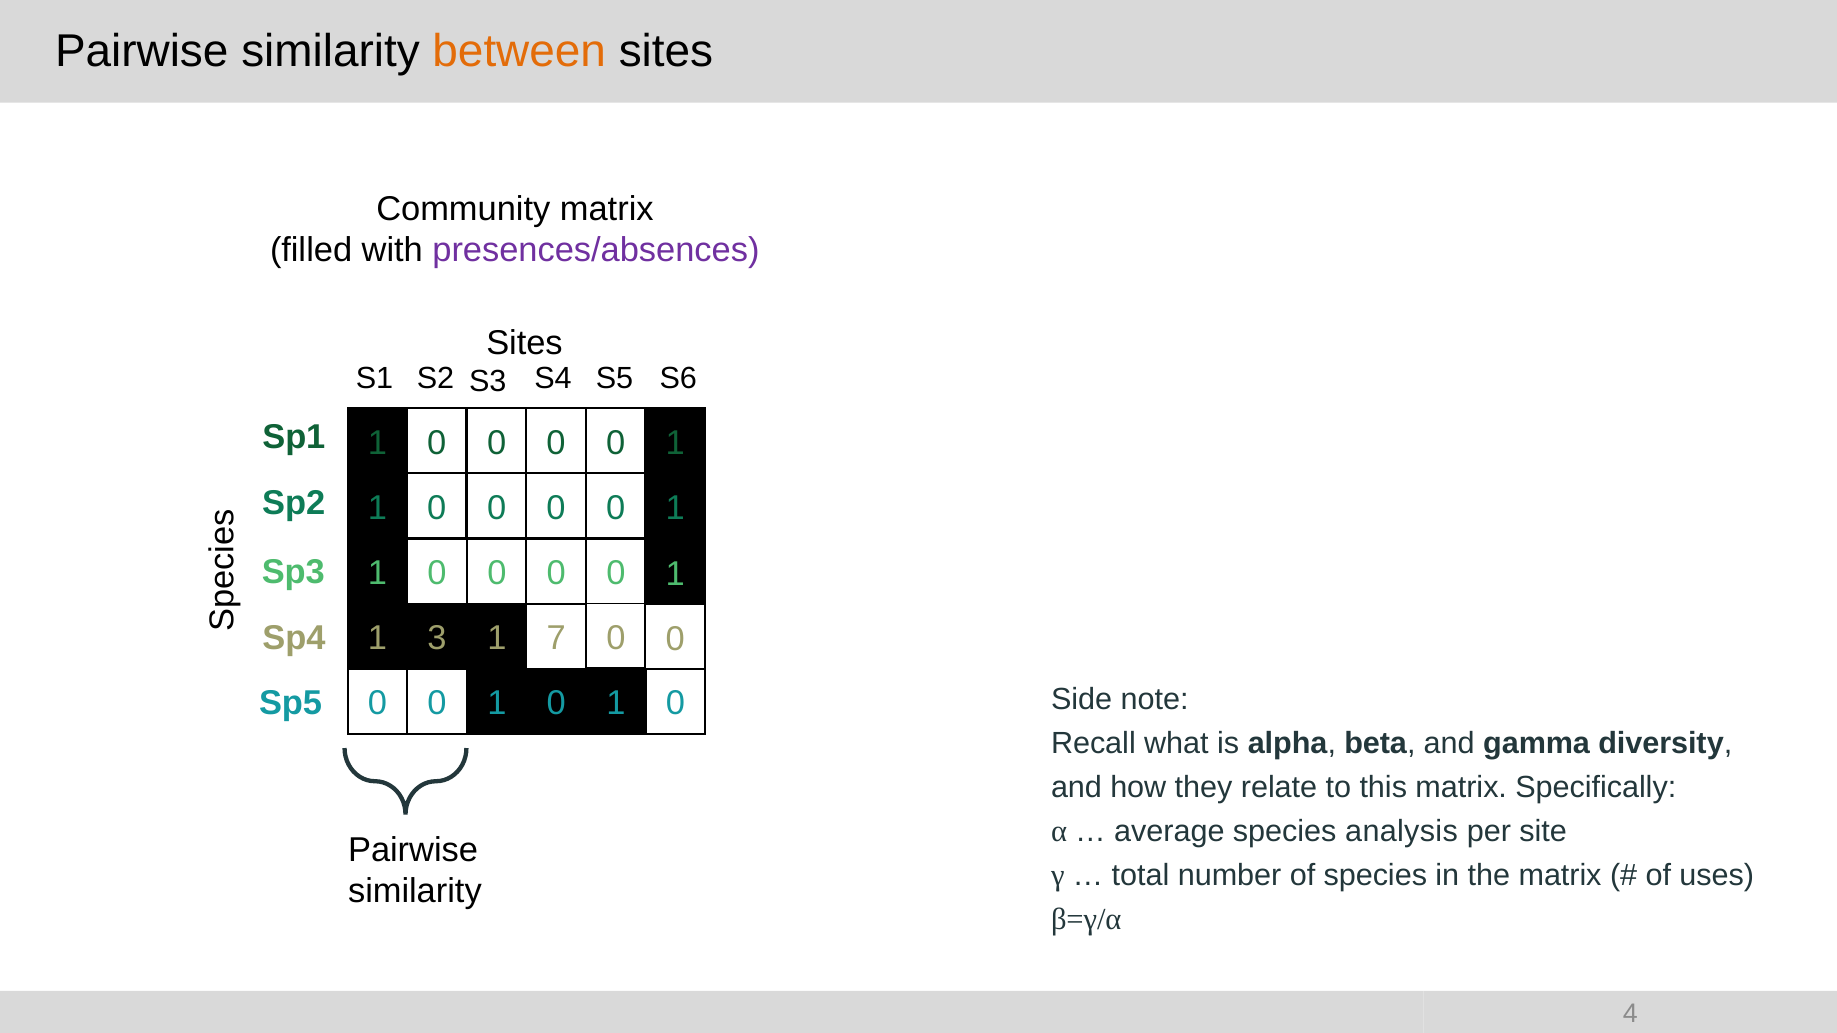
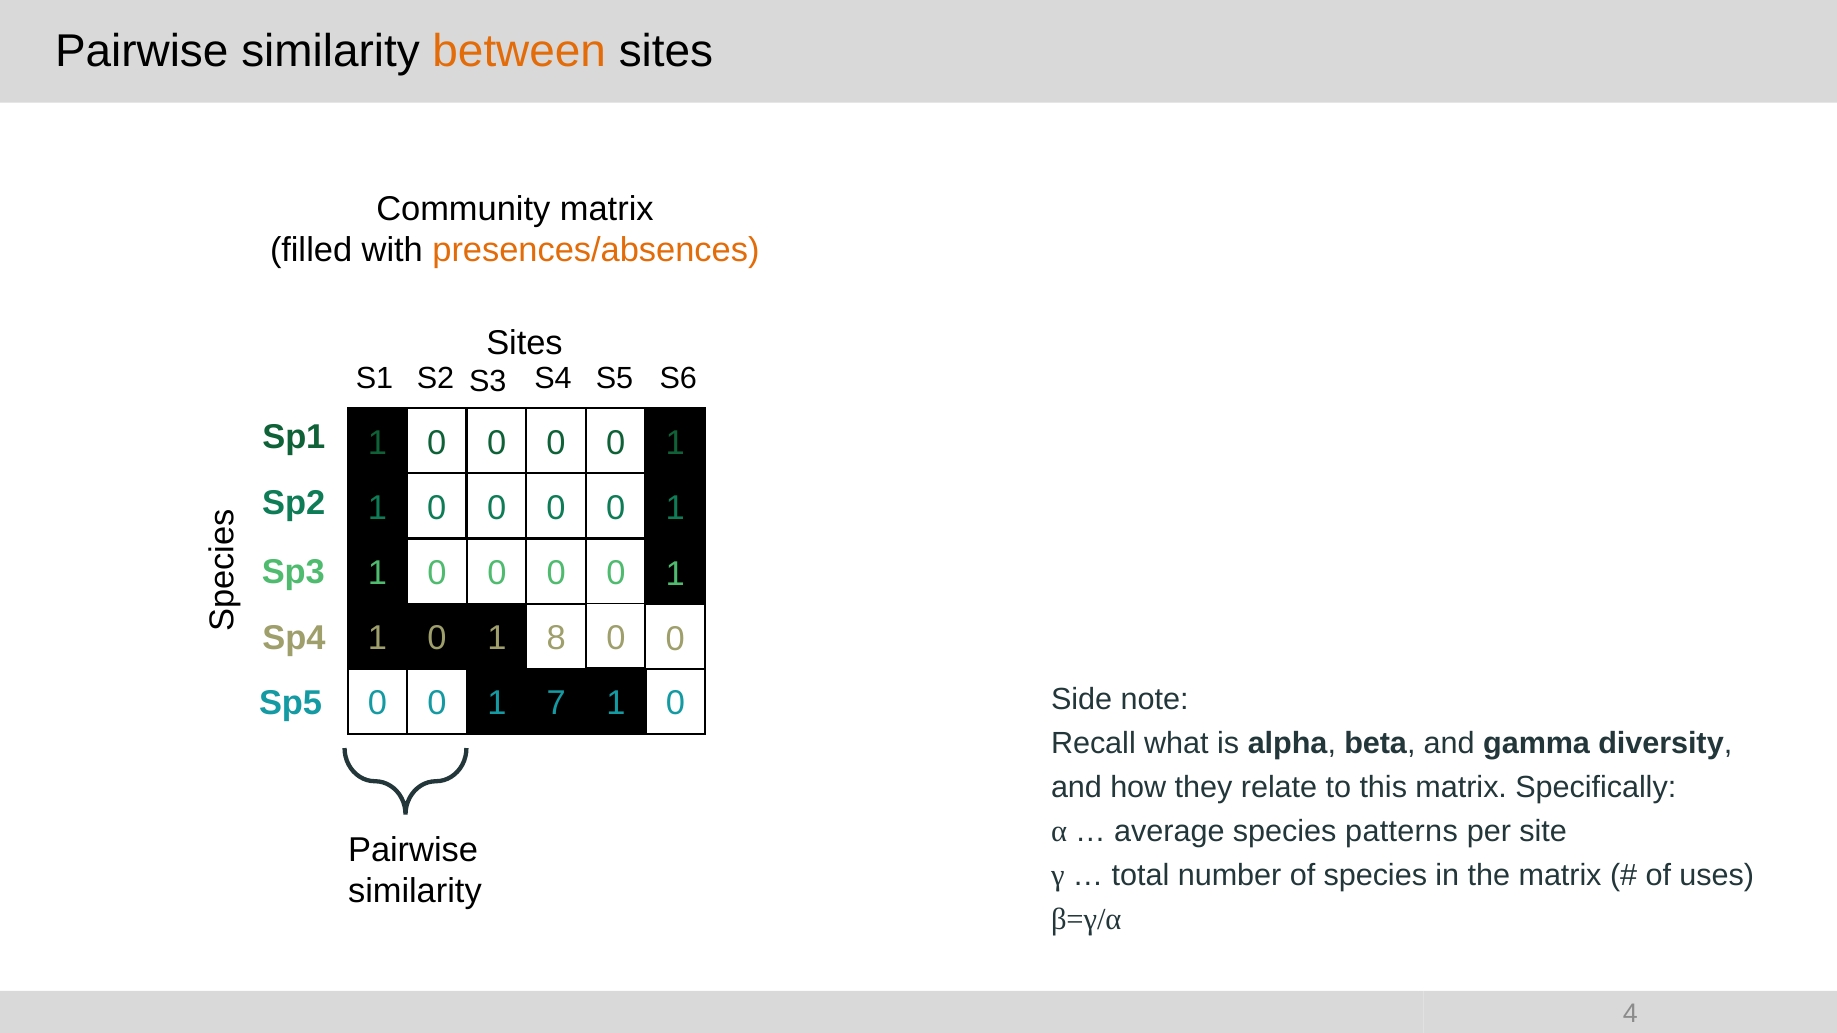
presences/absences colour: purple -> orange (596, 250)
3: 3 -> 0 (437, 639)
7: 7 -> 8 (556, 639)
0: 0 -> 7 (556, 704)
analysis: analysis -> patterns (1402, 832)
